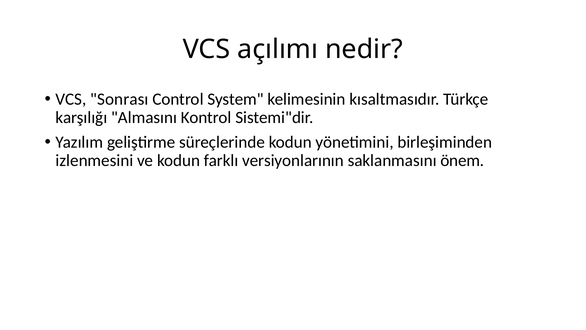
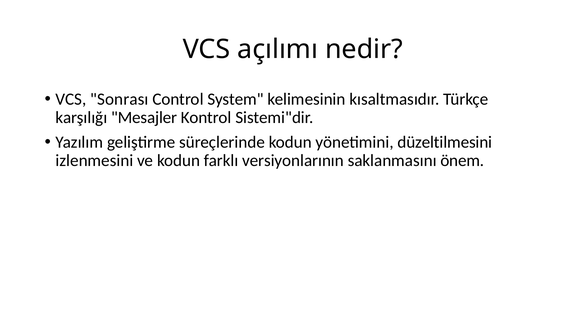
Almasını: Almasını -> Mesajler (144, 117)
birleşiminden: birleşiminden -> düzeltilmesini (445, 142)
